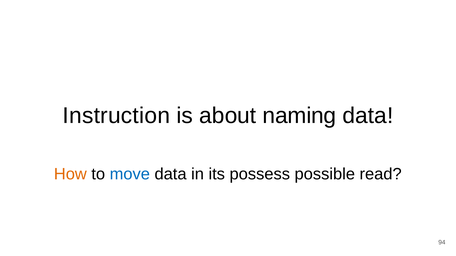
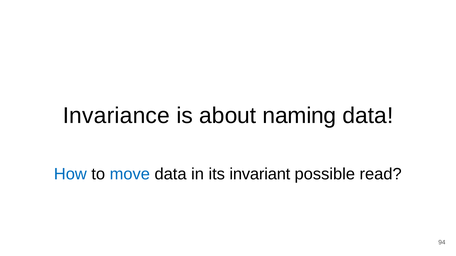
Instruction: Instruction -> Invariance (116, 116)
How colour: orange -> blue (70, 174)
possess: possess -> invariant (260, 174)
